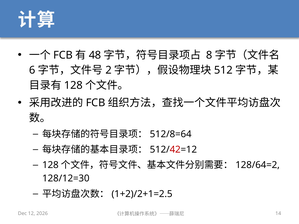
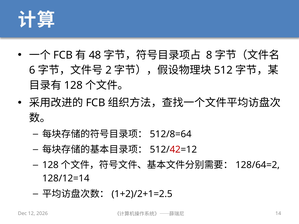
128/12=30: 128/12=30 -> 128/12=14 (66, 179)
